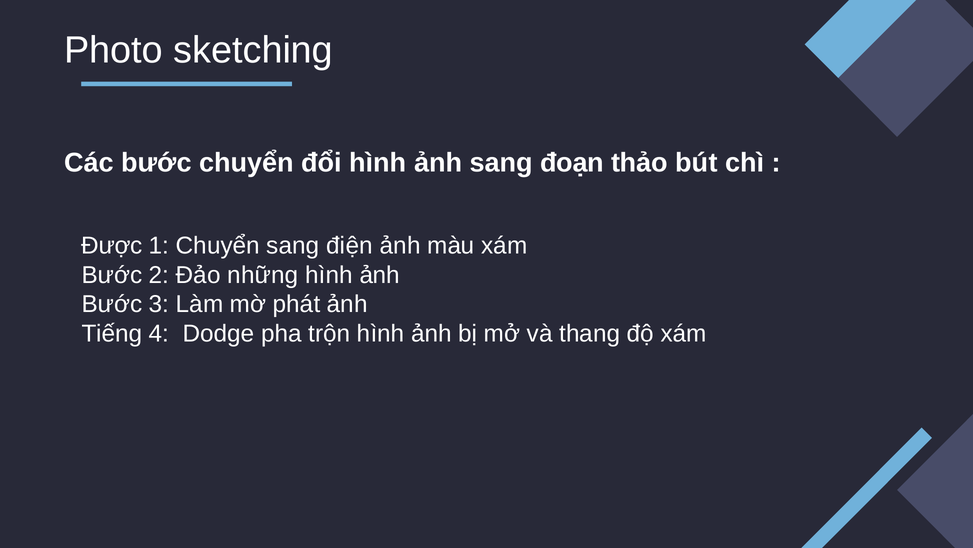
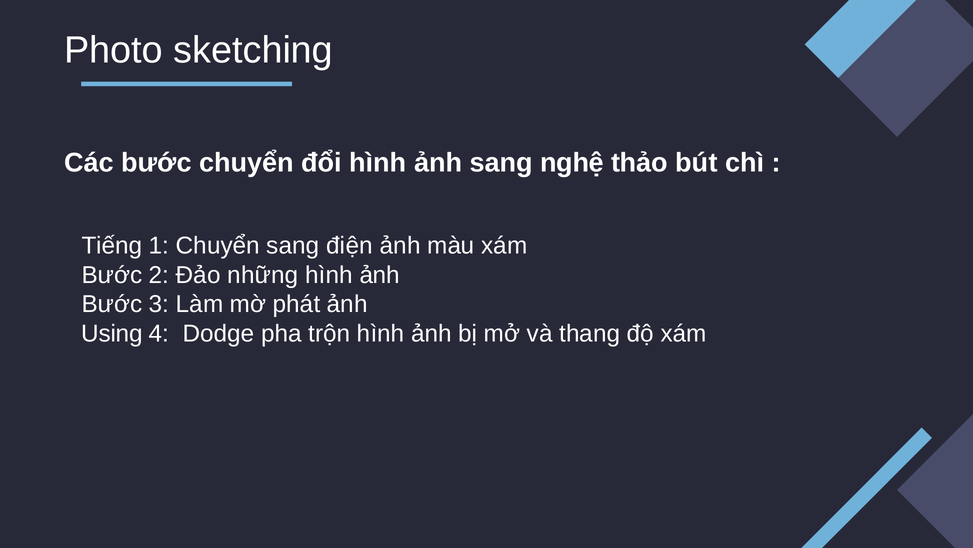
đoạn: đoạn -> nghệ (572, 163)
Được: Được -> Tiếng (112, 245)
Tiếng: Tiếng -> Using (112, 333)
